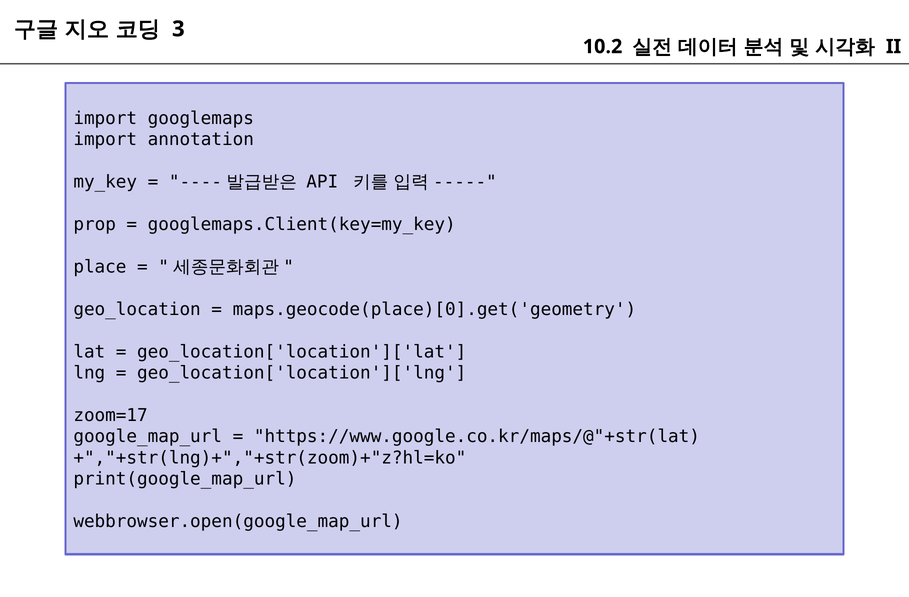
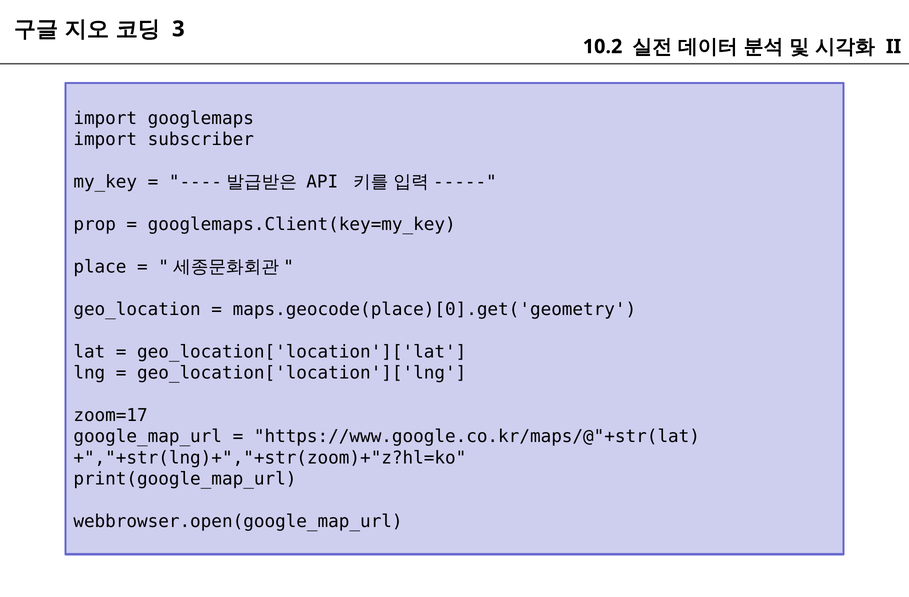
annotation: annotation -> subscriber (201, 140)
